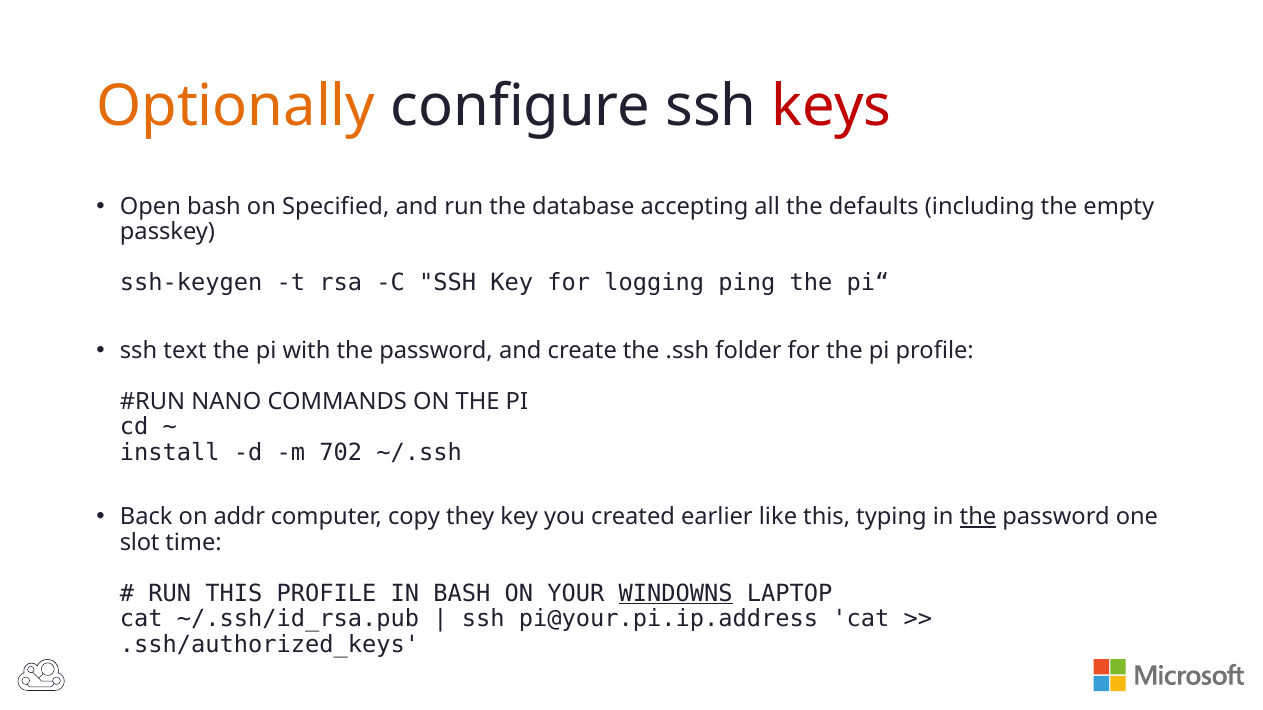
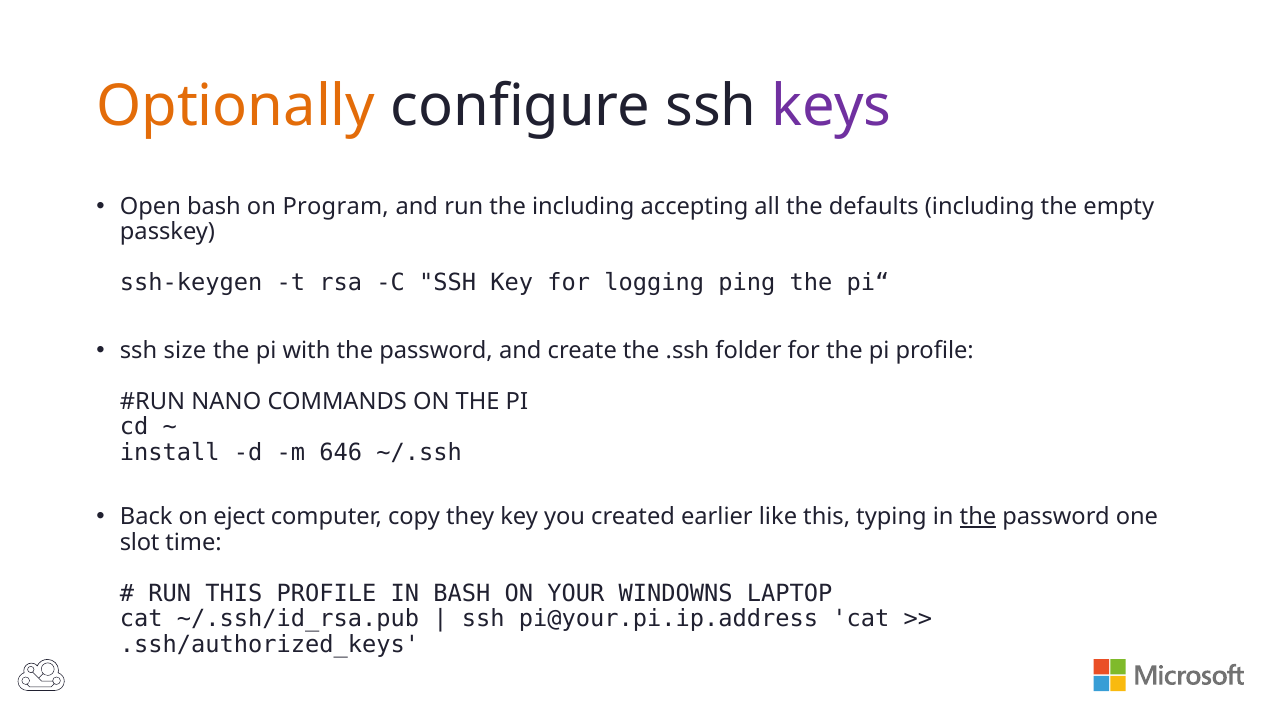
keys colour: red -> purple (832, 106)
Specified: Specified -> Program (336, 207)
the database: database -> including (583, 207)
text: text -> size (185, 350)
702: 702 -> 646 (341, 453)
addr: addr -> eject (239, 517)
WINDOWNS underline: present -> none (676, 594)
